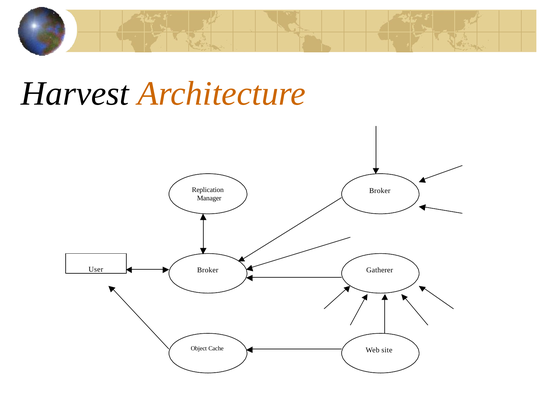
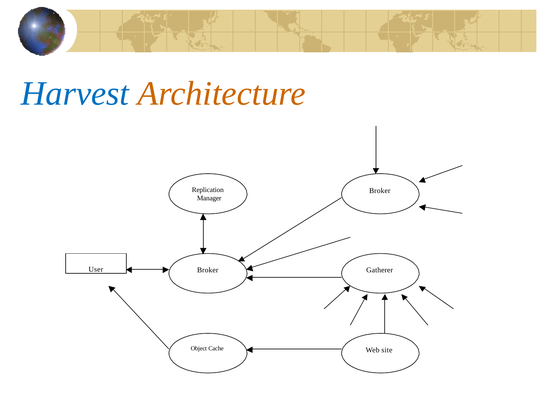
Harvest colour: black -> blue (75, 93)
